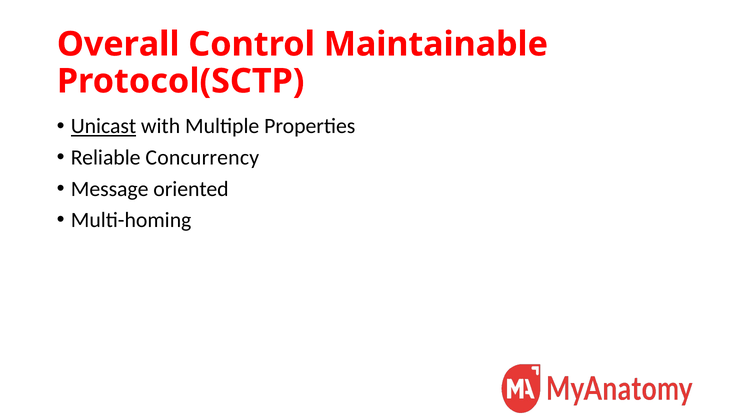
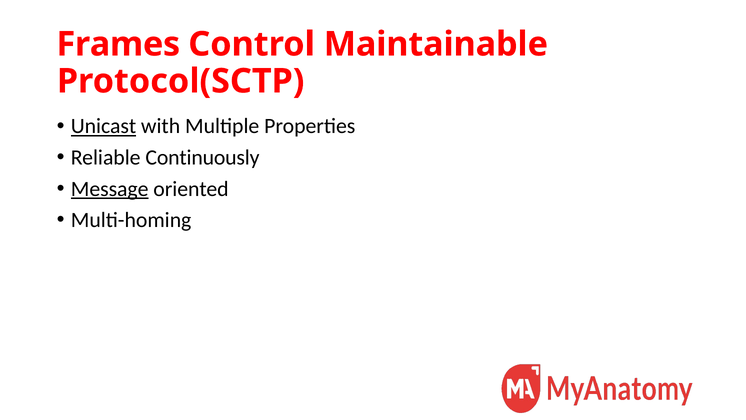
Overall: Overall -> Frames (118, 44)
Concurrency: Concurrency -> Continuously (202, 157)
Message underline: none -> present (110, 189)
